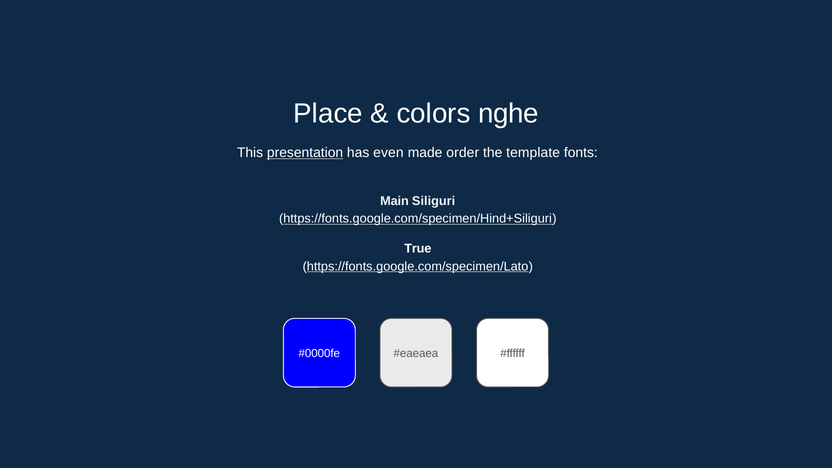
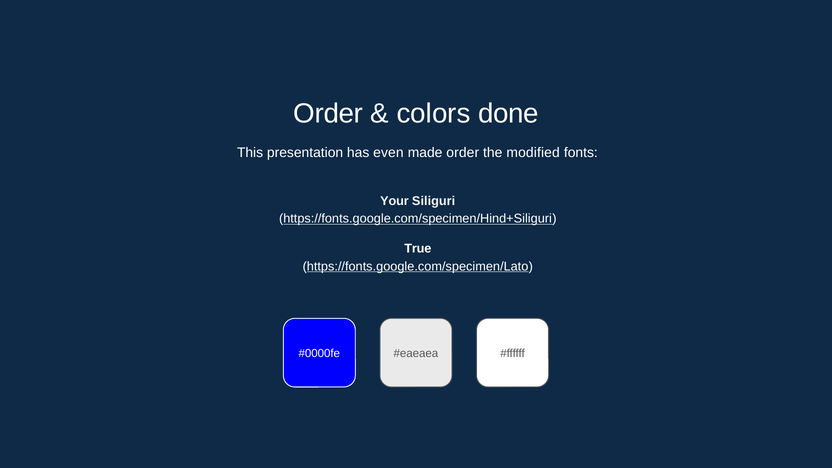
Place: Place -> Order (328, 114)
nghe: nghe -> done (508, 114)
presentation underline: present -> none (305, 153)
template: template -> modified (533, 153)
Main: Main -> Your (394, 201)
